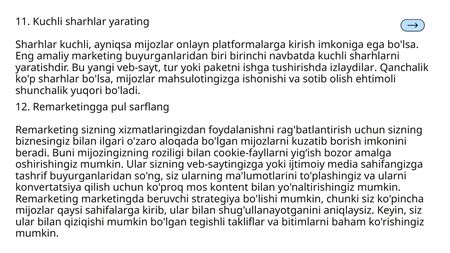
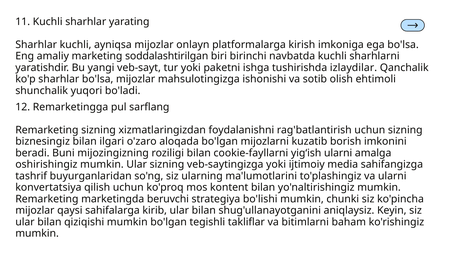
marketing buyurganlaridan: buyurganlaridan -> soddalashtirilgan (167, 56)
yig‘ish bozor: bozor -> ularni (338, 153)
